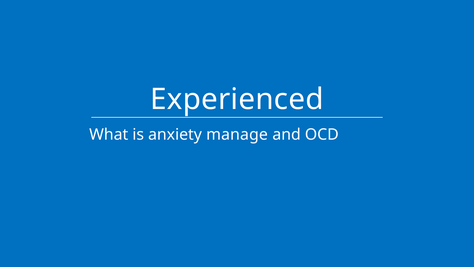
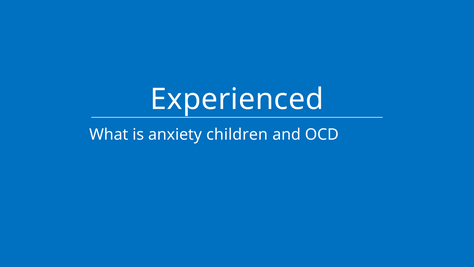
manage: manage -> children (237, 134)
